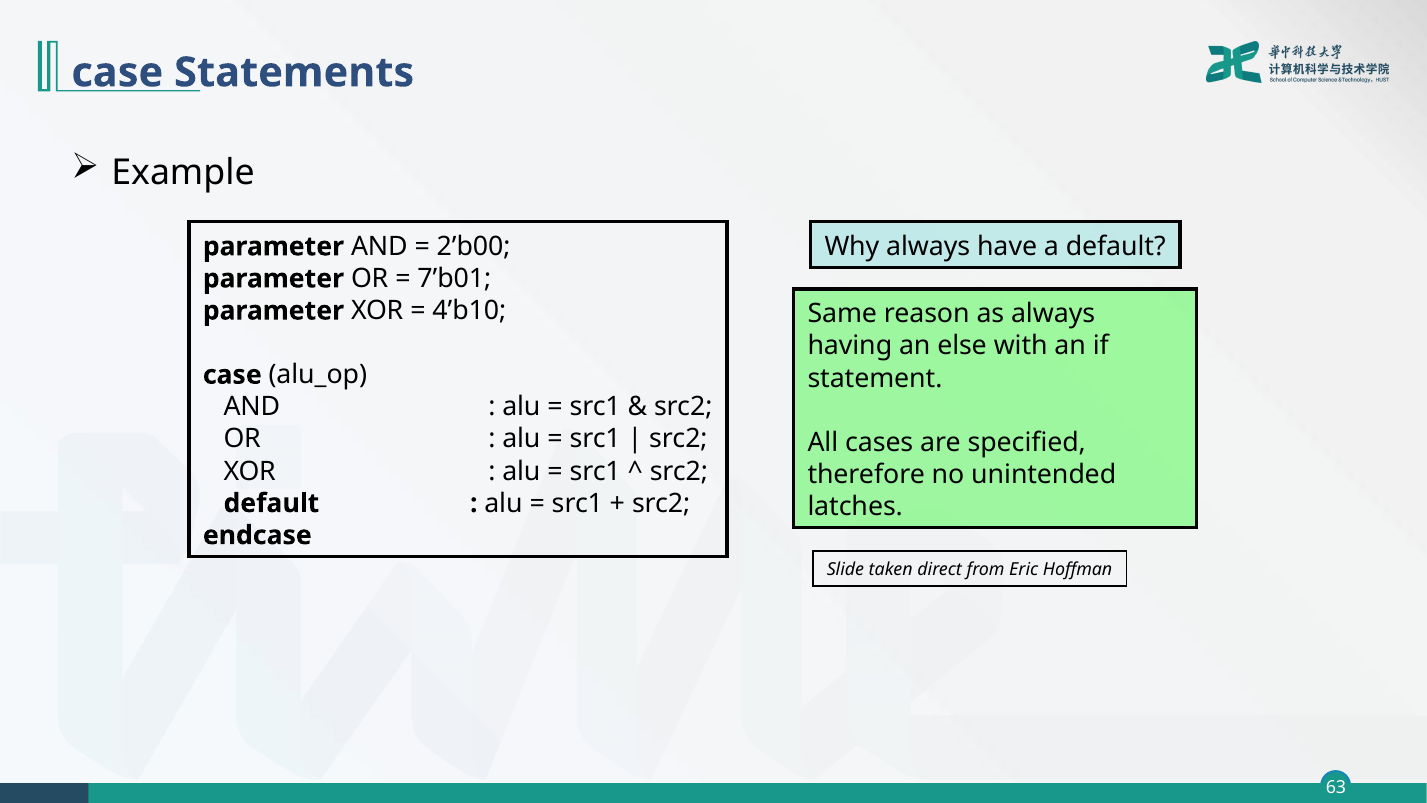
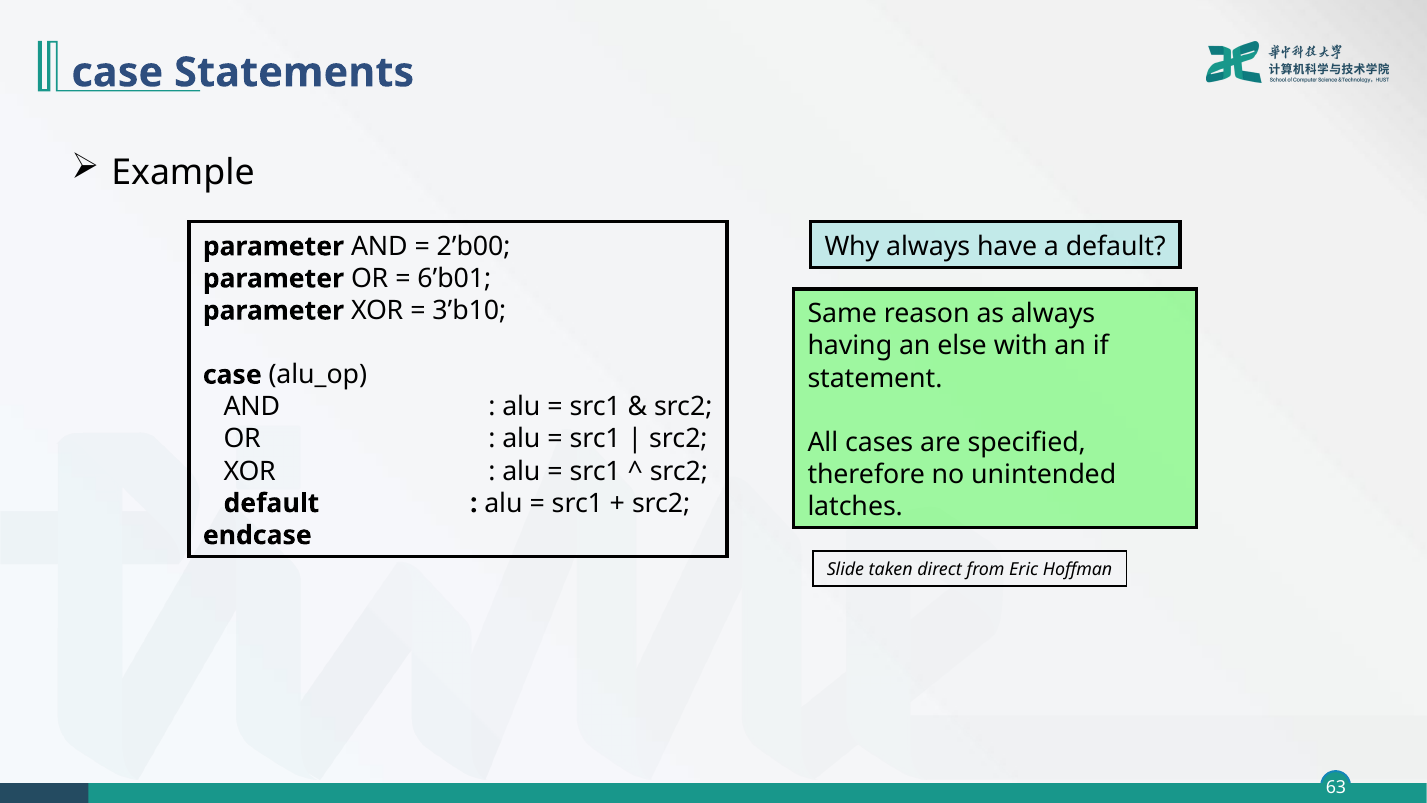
7’b01: 7’b01 -> 6’b01 (454, 279)
4’b10: 4’b10 -> 3’b10 (469, 311)
